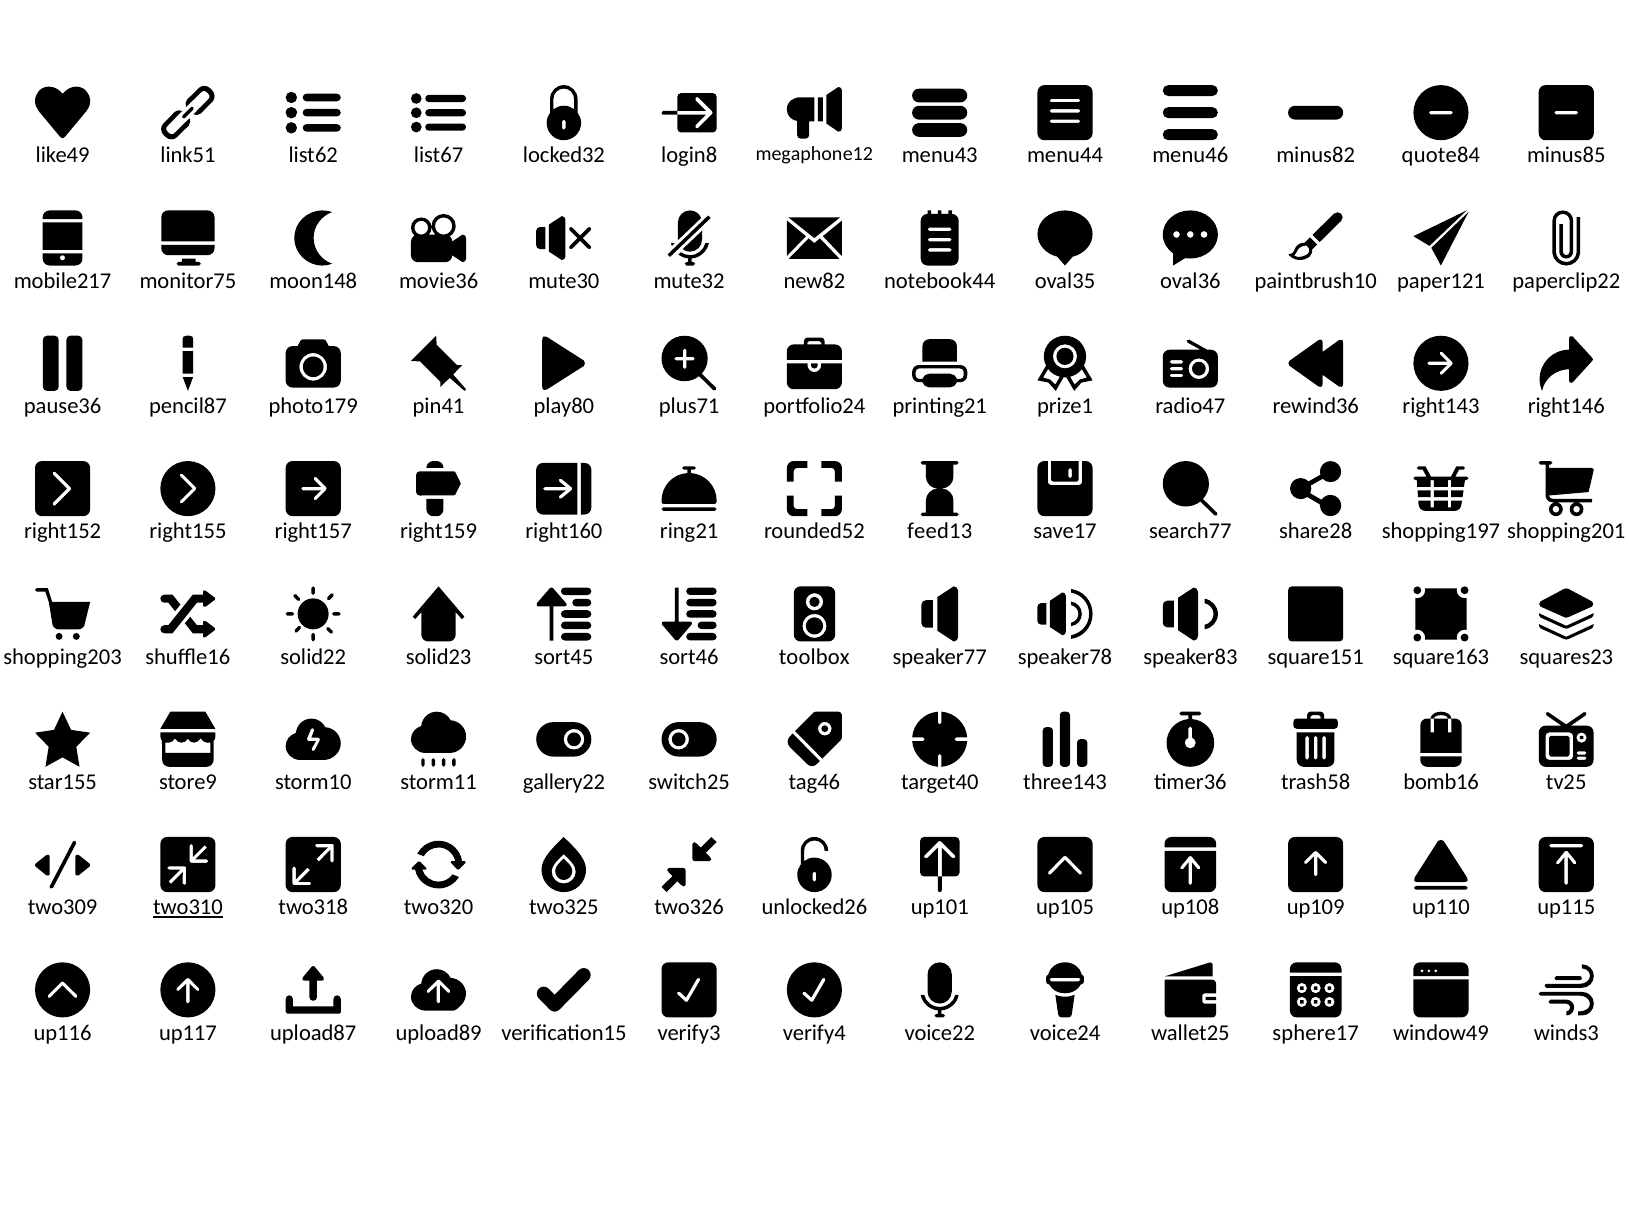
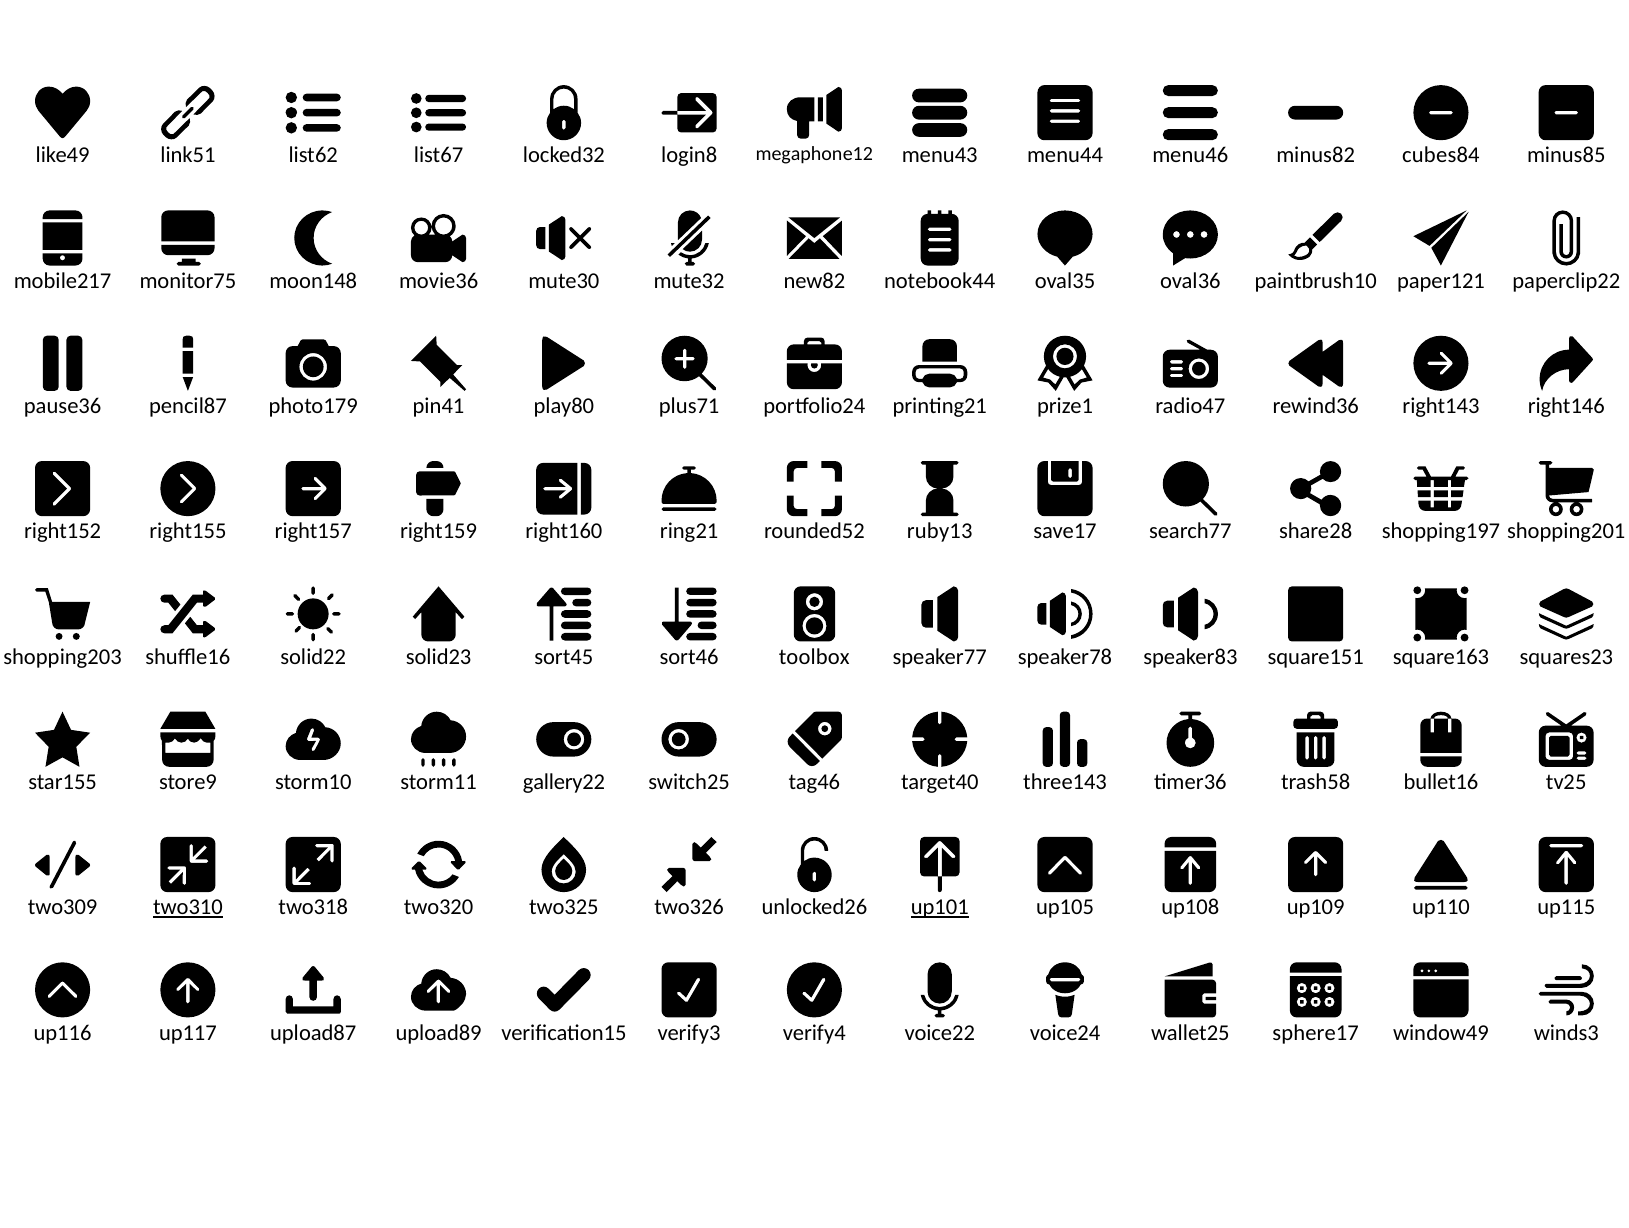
quote84: quote84 -> cubes84 (1441, 155)
feed13: feed13 -> ruby13 (940, 531)
bomb16: bomb16 -> bullet16 (1441, 782)
up101 underline: none -> present (940, 907)
